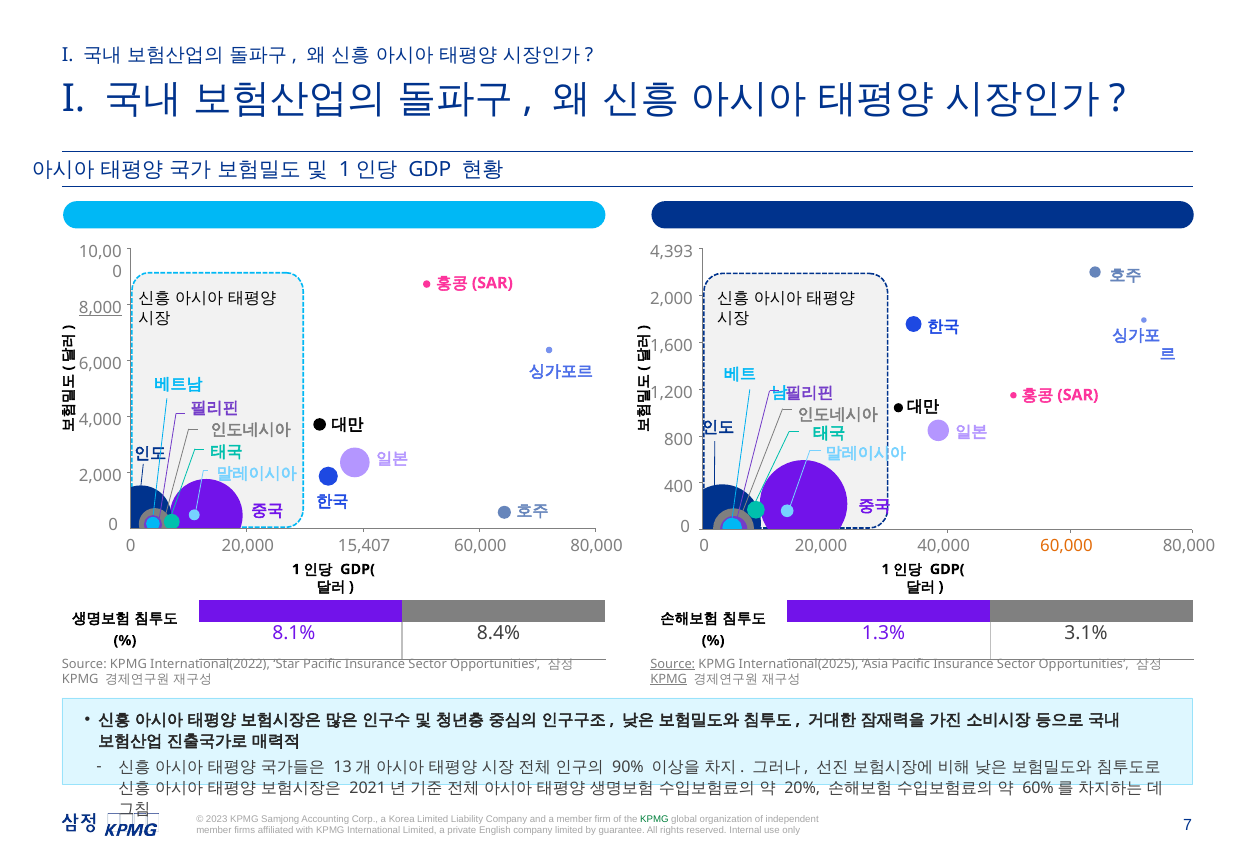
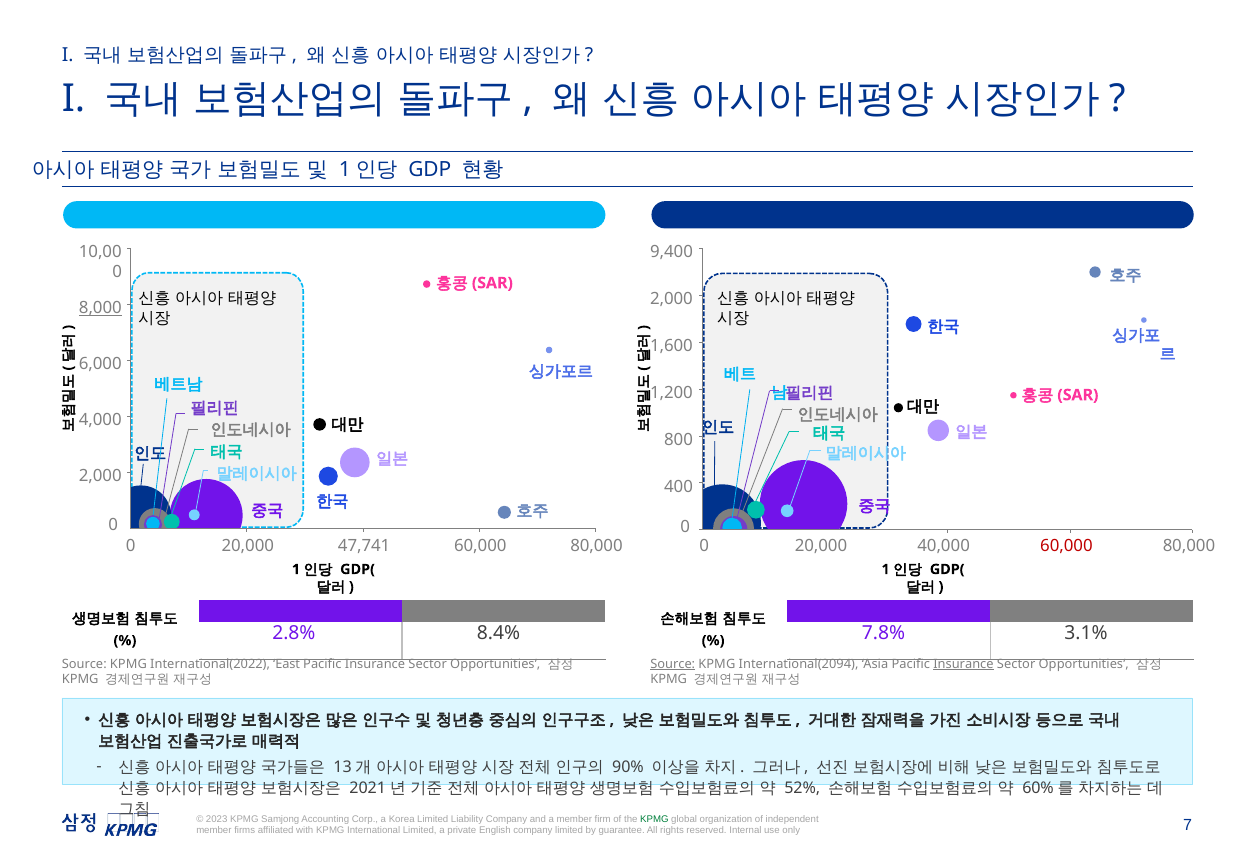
4,393: 4,393 -> 9,400 (672, 252)
15,407: 15,407 -> 47,741 (364, 546)
60,000 colour: orange -> red (1066, 546)
8.1%: 8.1% -> 2.8% (294, 633)
1.3%: 1.3% -> 7.8% (883, 633)
Star: Star -> East (287, 664)
International(2025: International(2025 -> International(2094 (799, 664)
Insurance underline: none -> present (963, 664)
KPMG underline: present -> none (669, 679)
20%: 20% -> 52% (802, 788)
